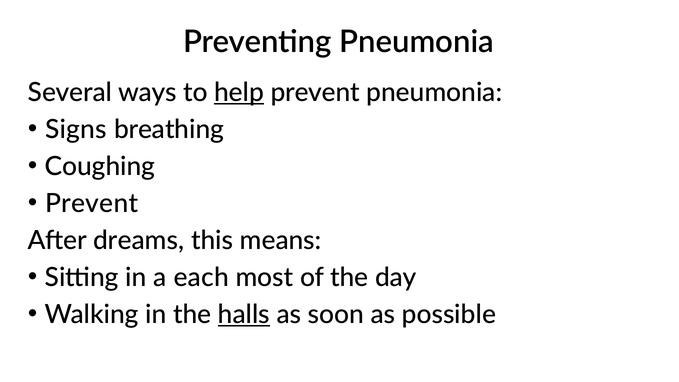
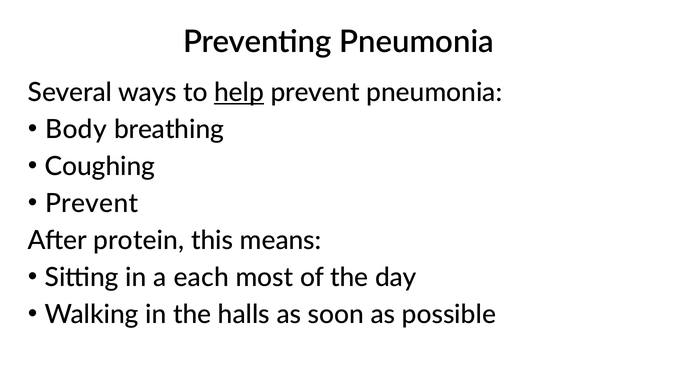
Signs: Signs -> Body (76, 129)
dreams: dreams -> protein (139, 240)
halls underline: present -> none (244, 314)
